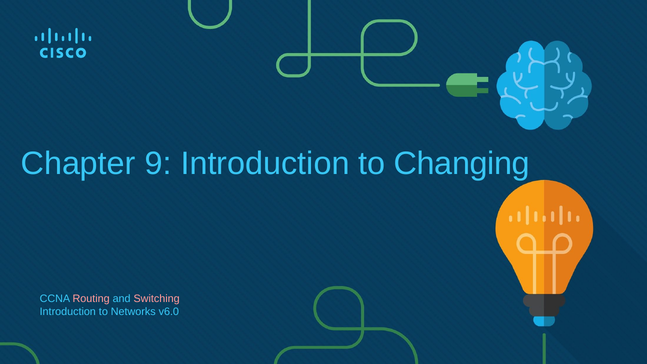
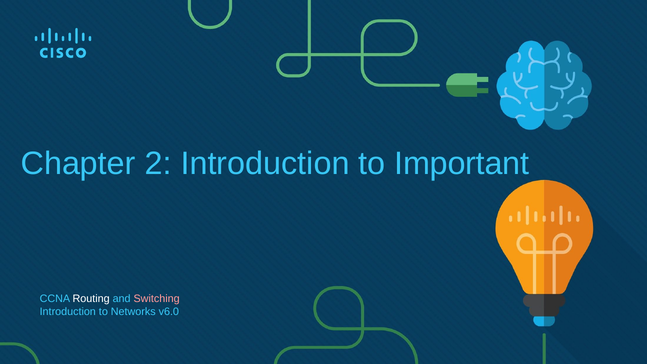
9: 9 -> 2 (158, 163)
Changing: Changing -> Important (462, 163)
Routing colour: pink -> white (91, 299)
